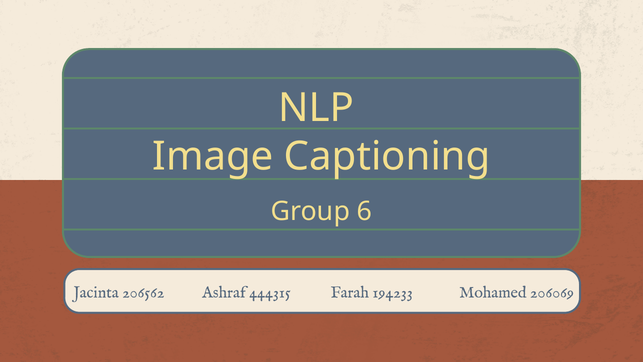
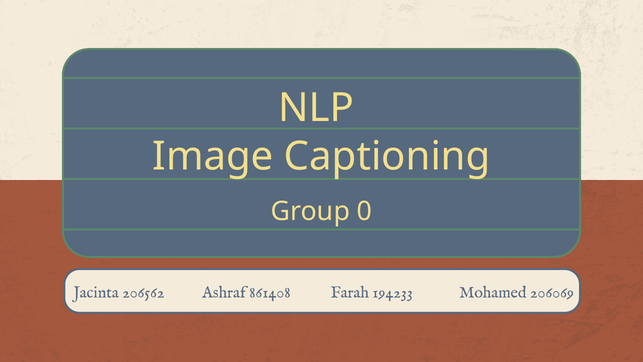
6: 6 -> 0 (365, 211)
444315: 444315 -> 861408 (270, 292)
